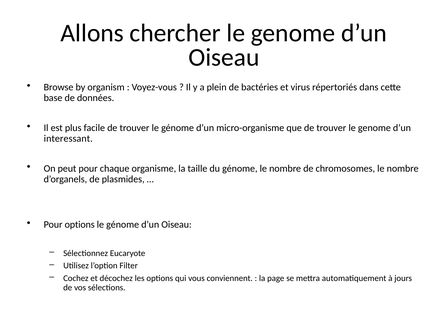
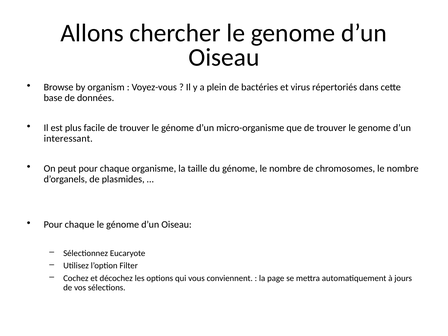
options: options -> chaque (80, 225)
